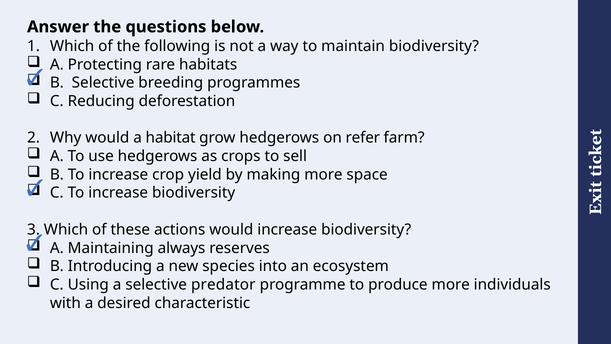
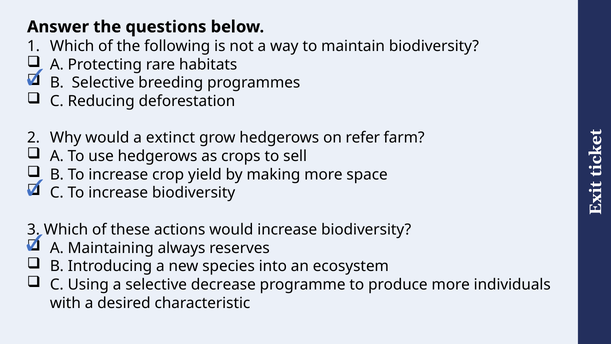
habitat: habitat -> extinct (170, 138)
predator: predator -> decrease (223, 284)
